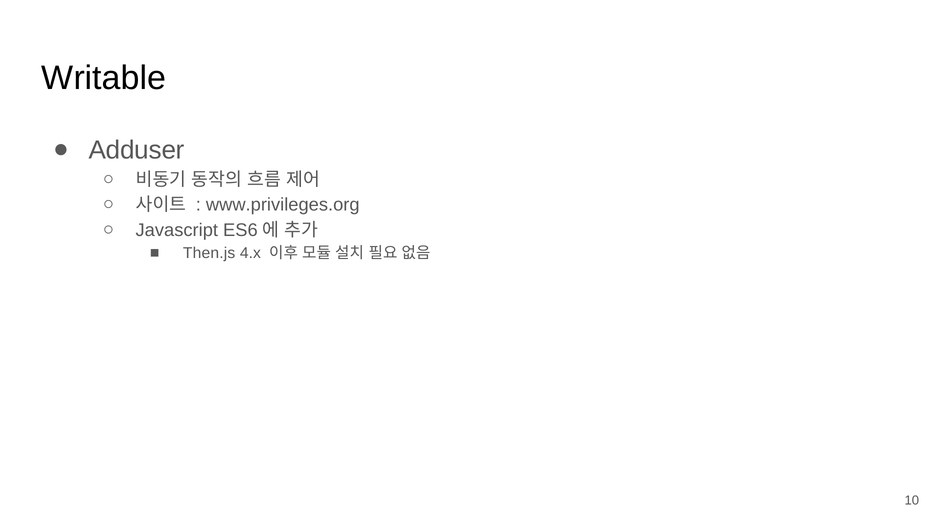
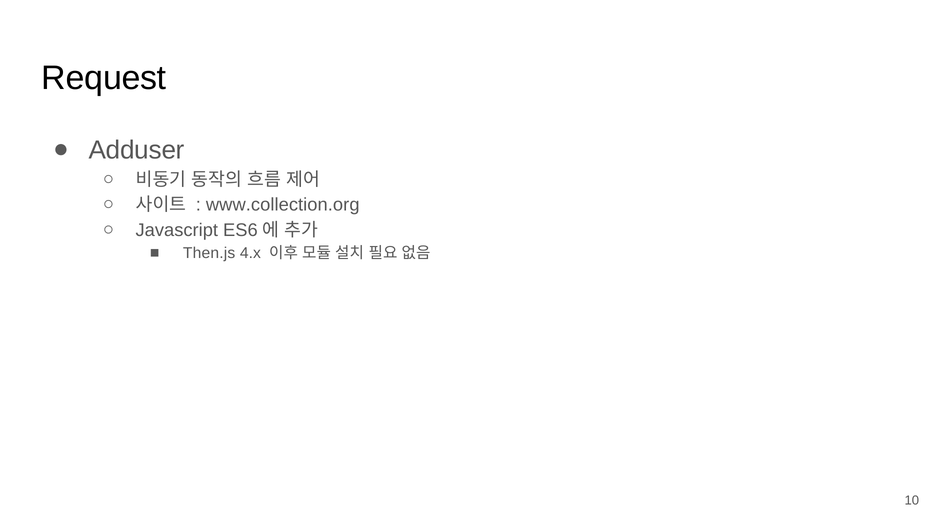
Writable: Writable -> Request (104, 78)
www.privileges.org: www.privileges.org -> www.collection.org (283, 205)
